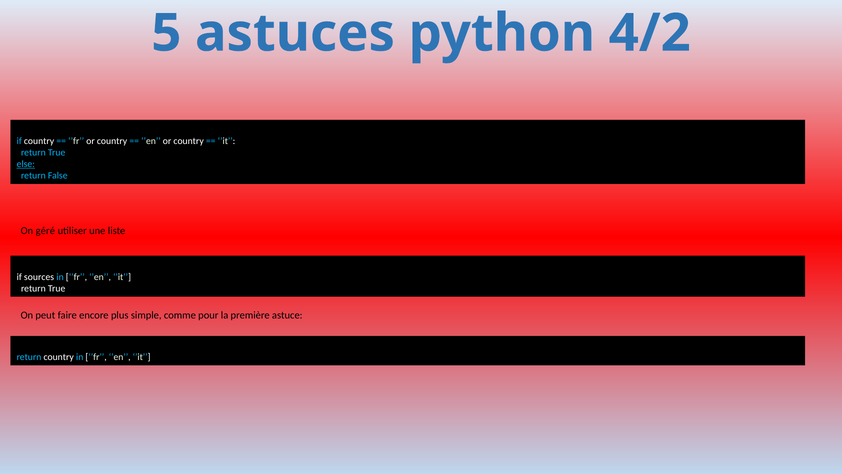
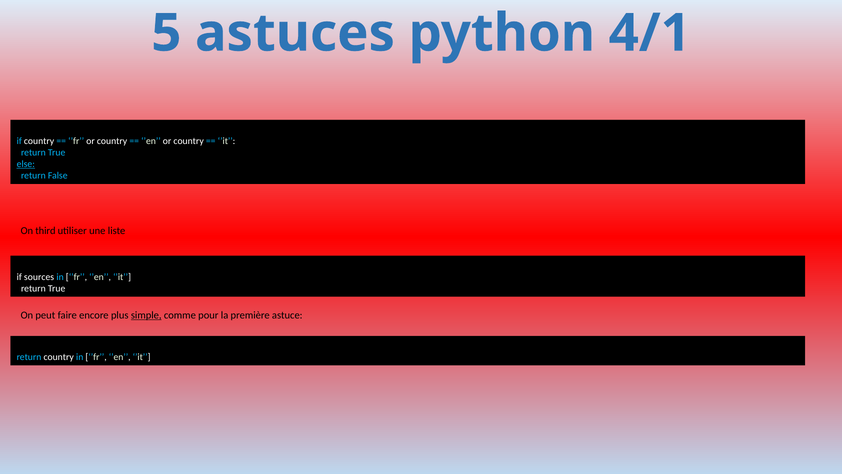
4/2: 4/2 -> 4/1 (650, 33)
géré: géré -> third (45, 230)
simple underline: none -> present (146, 315)
